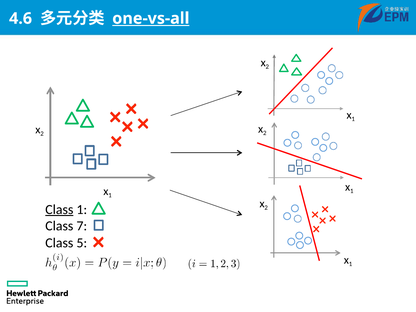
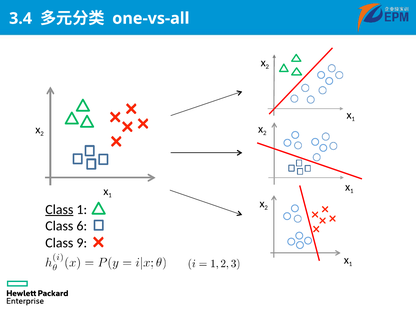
4.6: 4.6 -> 3.4 (21, 18)
one-vs-all underline: present -> none (151, 18)
7: 7 -> 6 (82, 226)
5: 5 -> 9 (82, 243)
